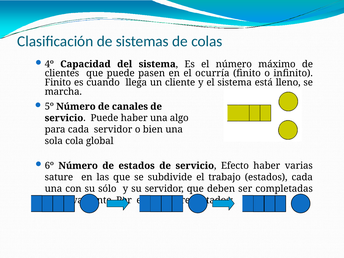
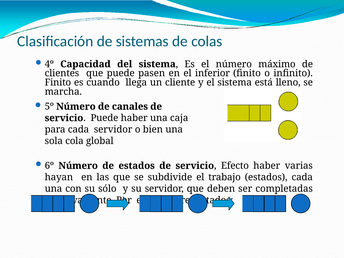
ocurría: ocurría -> inferior (212, 73)
algo: algo -> caja (179, 118)
sature: sature -> hayan (59, 177)
